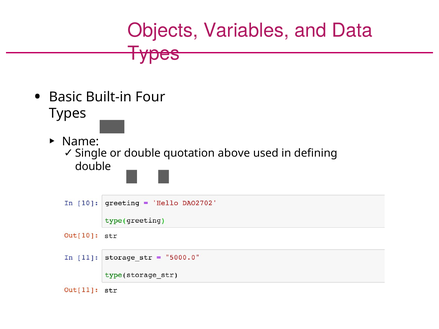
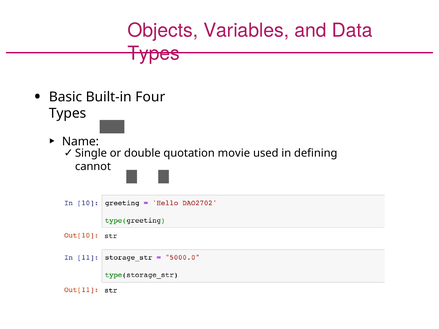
above: above -> movie (234, 153)
double: double -> cannot (93, 166)
